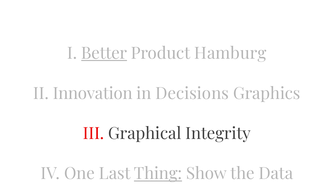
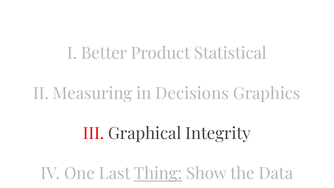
Better underline: present -> none (104, 53)
Hamburg: Hamburg -> Statistical (230, 53)
Innovation: Innovation -> Measuring (93, 93)
